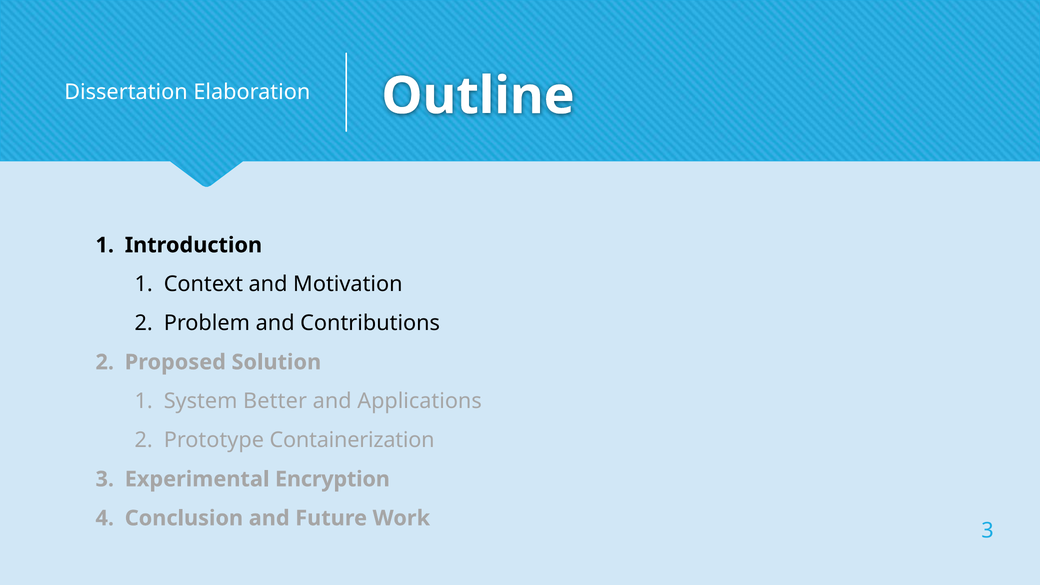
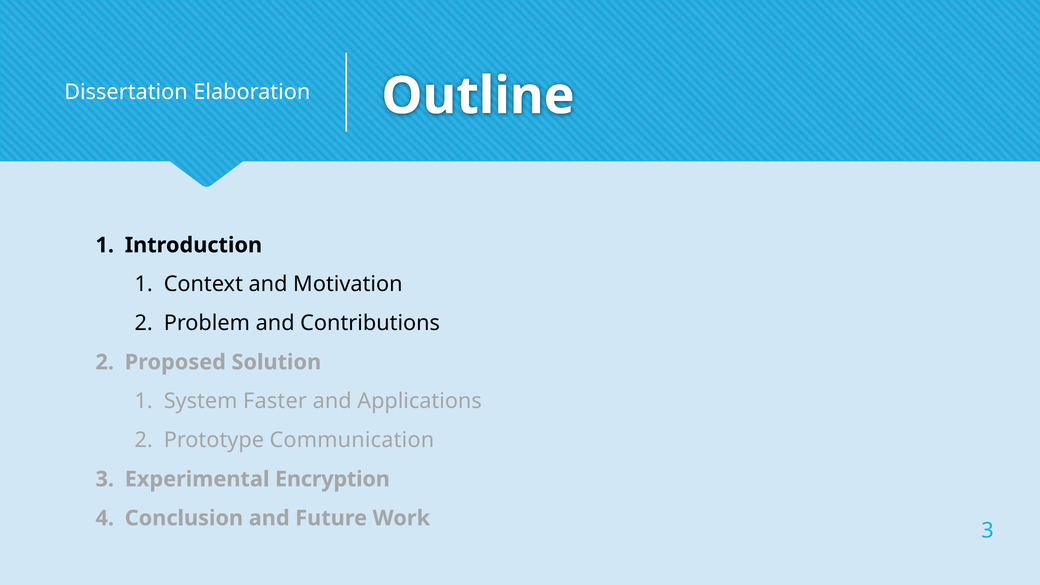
Better: Better -> Faster (275, 401)
Containerization: Containerization -> Communication (352, 440)
